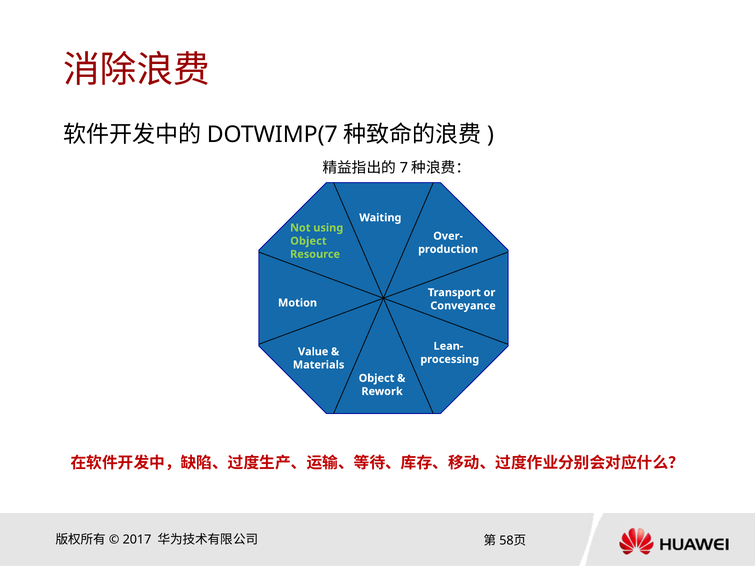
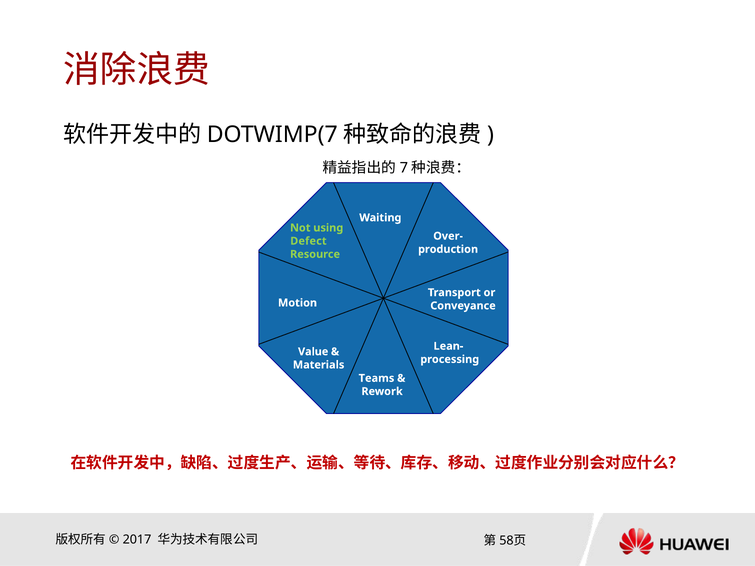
Object: Object -> Defect (308, 241)
Object: Object -> Teams (376, 378)
